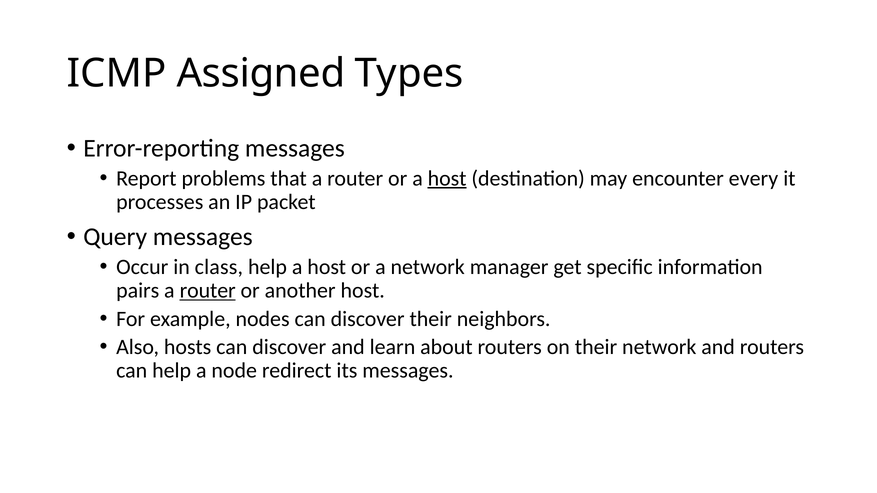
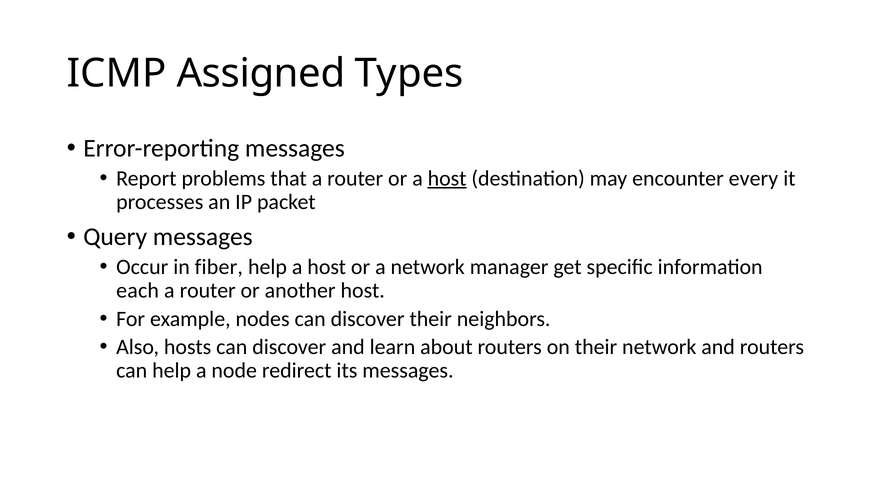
class: class -> fiber (219, 267)
pairs: pairs -> each (138, 291)
router underline: present -> none (208, 291)
